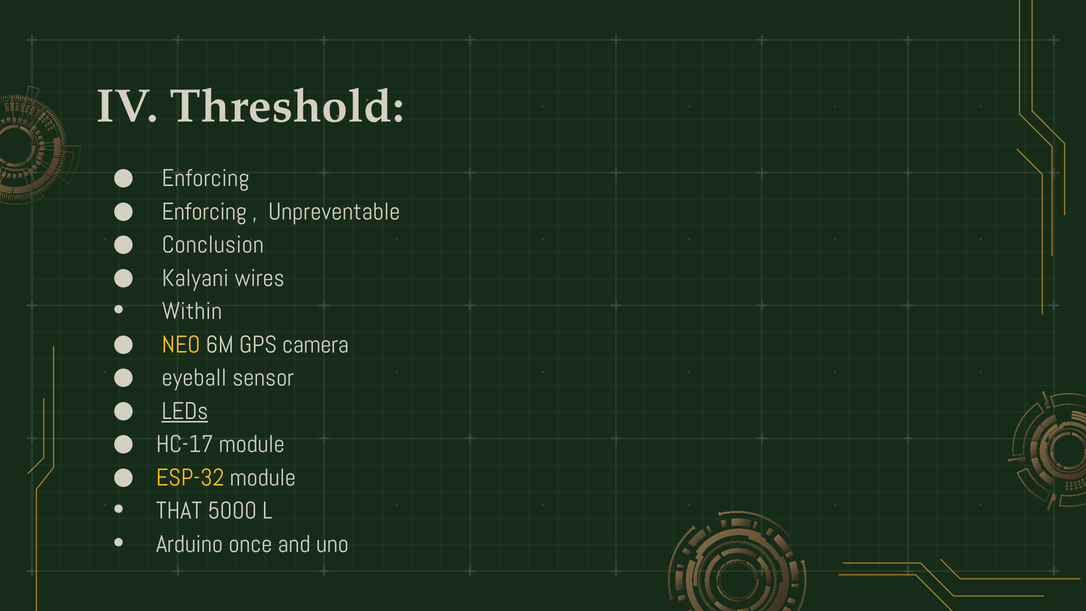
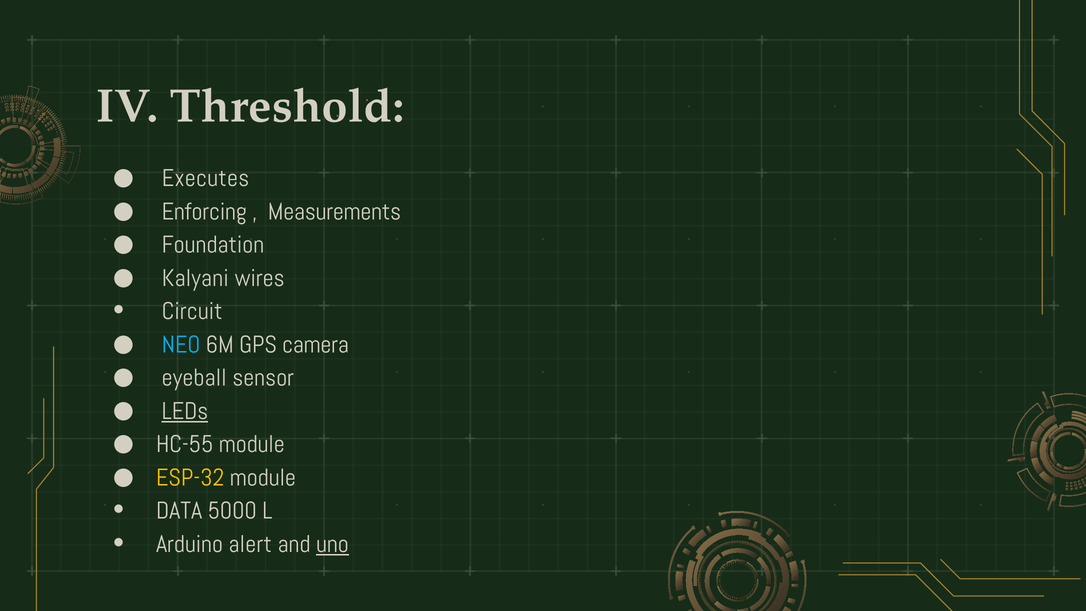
Enforcing: Enforcing -> Executes (206, 178)
Unpreventable: Unpreventable -> Measurements (334, 212)
Conclusion: Conclusion -> Foundation (213, 245)
Within: Within -> Circuit (192, 311)
NEO colour: yellow -> light blue (181, 345)
HC-17: HC-17 -> HC-55 (185, 444)
THAT: THAT -> DATA (179, 511)
once: once -> alert (250, 544)
uno underline: none -> present (332, 544)
